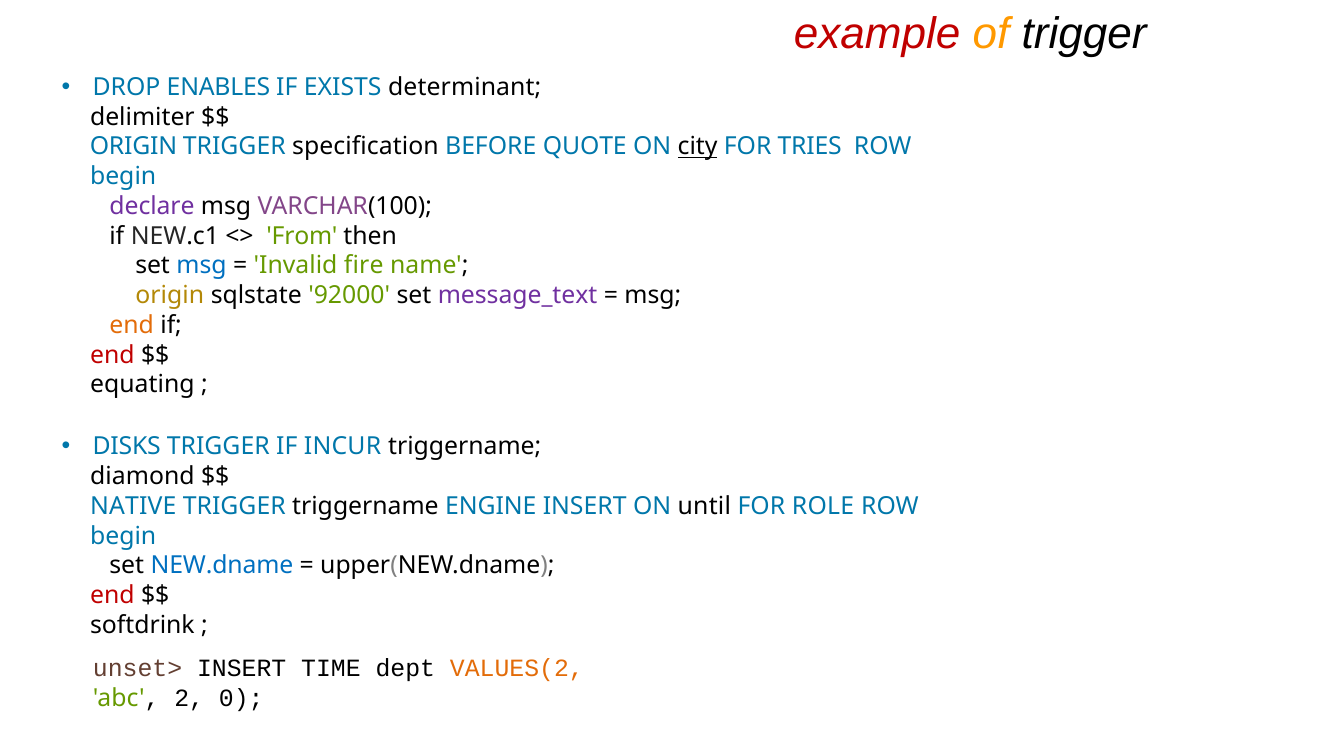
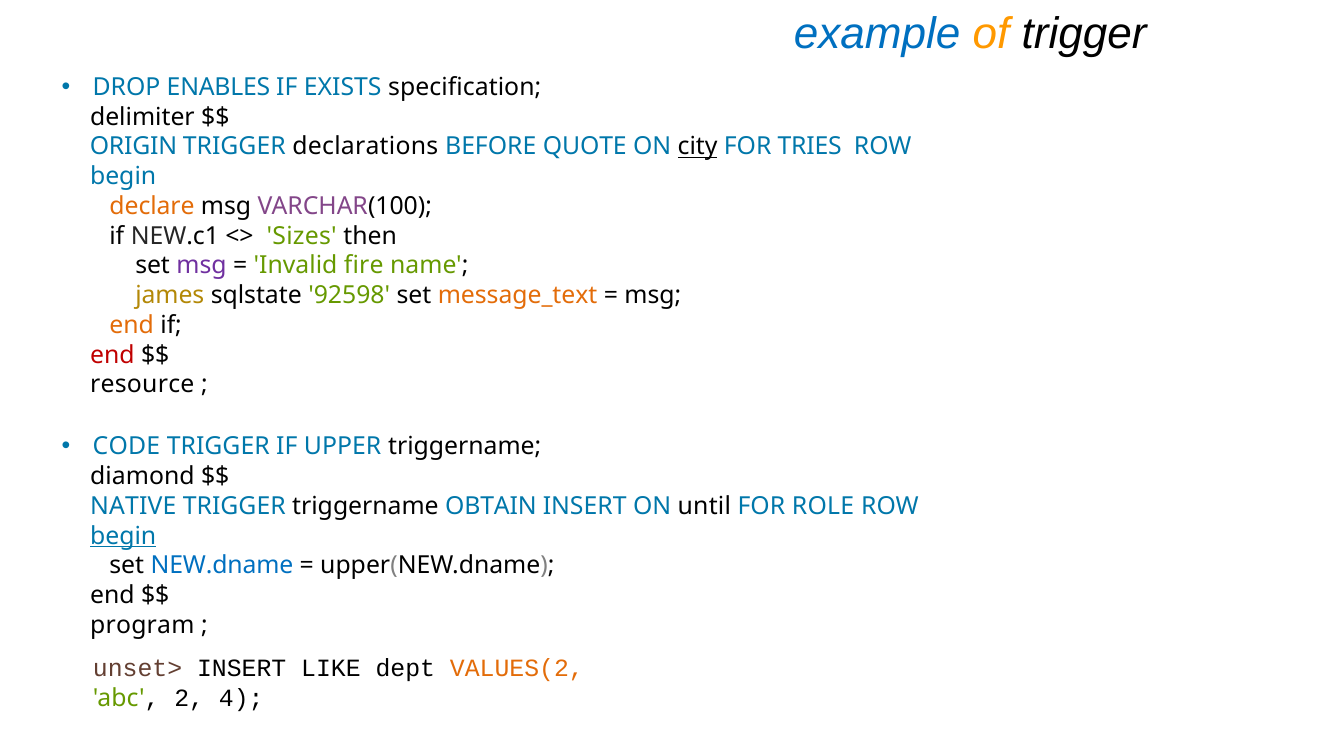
example colour: red -> blue (877, 34)
determinant: determinant -> specification (465, 87)
specification: specification -> declarations (365, 147)
declare colour: purple -> orange (152, 206)
From: From -> Sizes (302, 236)
msg colour: blue -> purple (202, 266)
origin: origin -> james (170, 295)
92000: 92000 -> 92598 (349, 295)
message_text colour: purple -> orange (518, 295)
equating: equating -> resource (142, 385)
DISKS: DISKS -> CODE (126, 446)
INCUR: INCUR -> UPPER (343, 446)
ENGINE: ENGINE -> OBTAIN (491, 506)
begin underline: none -> present (123, 536)
end colour: red -> black (112, 595)
softdrink: softdrink -> program (142, 625)
TIME: TIME -> LIKE (331, 668)
0: 0 -> 4 (241, 698)
